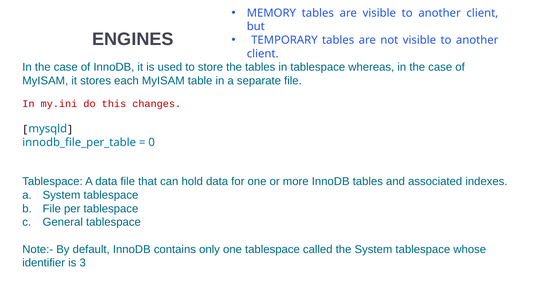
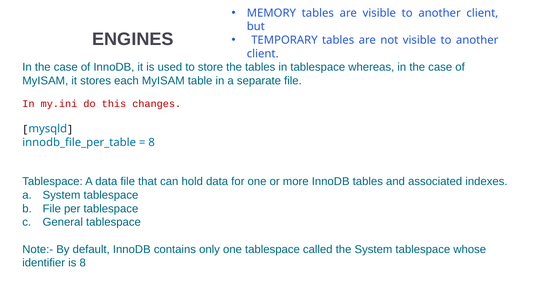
0: 0 -> 8 (152, 143)
is 3: 3 -> 8 (83, 263)
